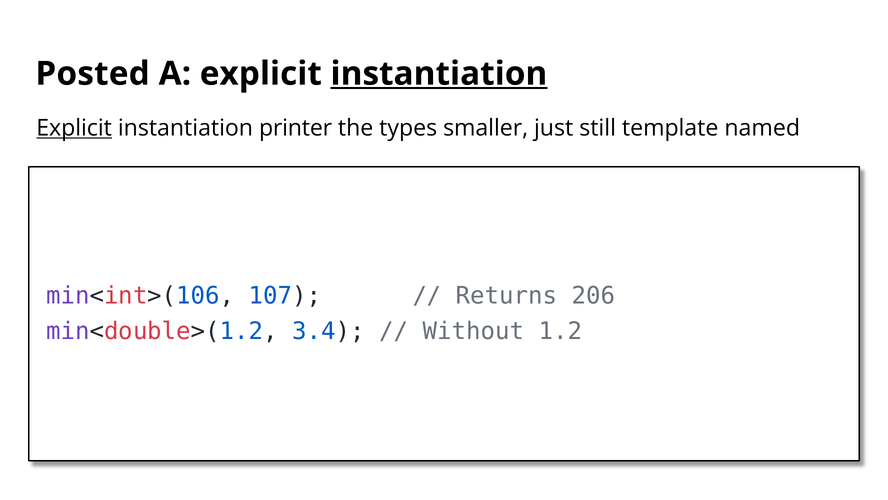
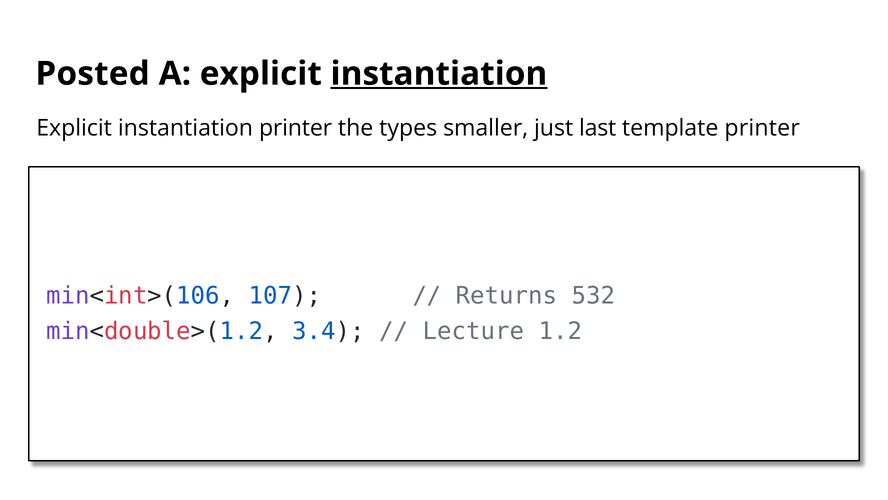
Explicit underline: present -> none (74, 128)
still: still -> last (598, 128)
template named: named -> printer (762, 128)
206: 206 -> 532 (594, 296)
Without: Without -> Lecture (473, 331)
